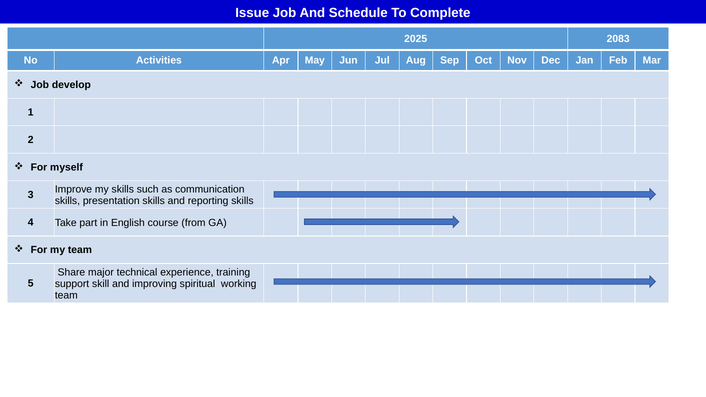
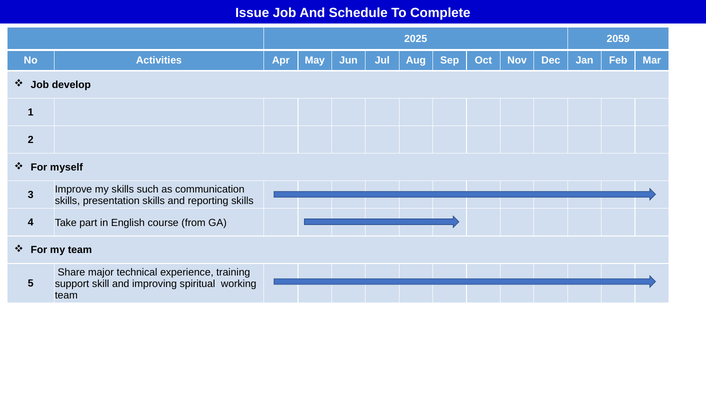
2083: 2083 -> 2059 (618, 39)
